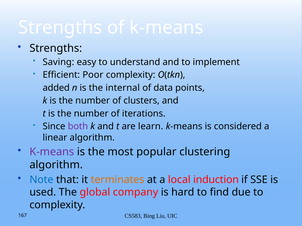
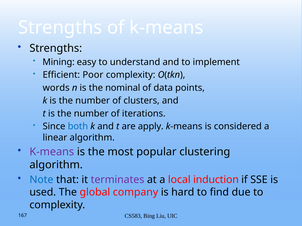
Saving: Saving -> Mining (59, 62)
added: added -> words (56, 88)
internal: internal -> nominal (123, 88)
both colour: purple -> blue (78, 127)
learn: learn -> apply (151, 127)
terminates colour: orange -> purple (118, 180)
